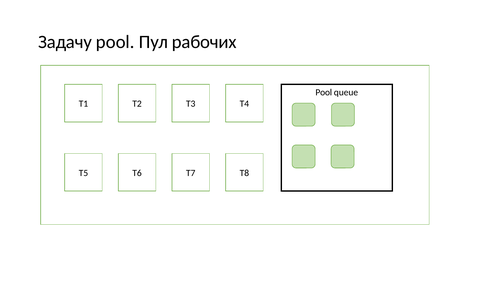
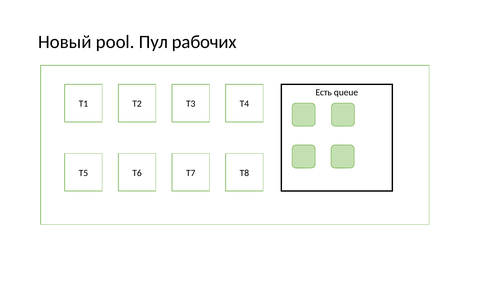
Задачу: Задачу -> Новый (65, 42)
Pool: Pool -> Есть (324, 92)
